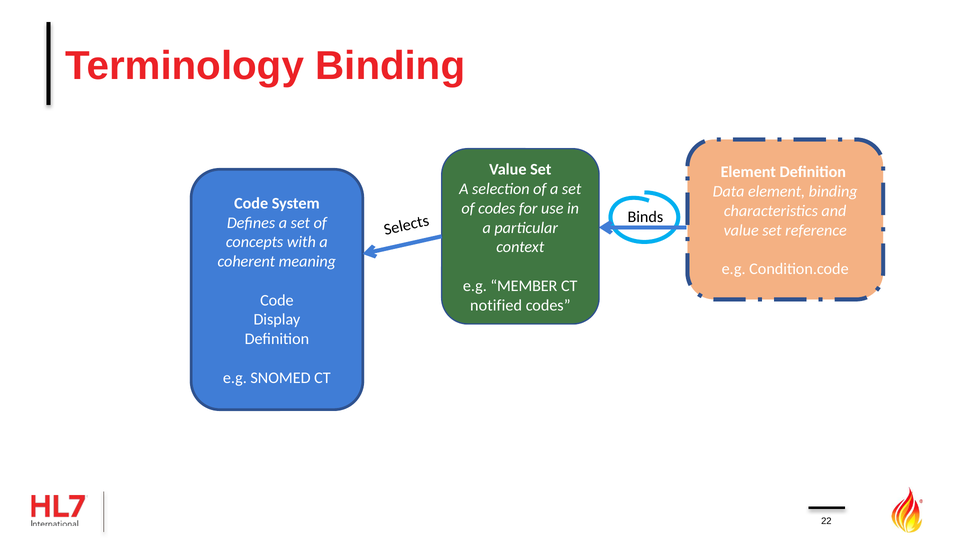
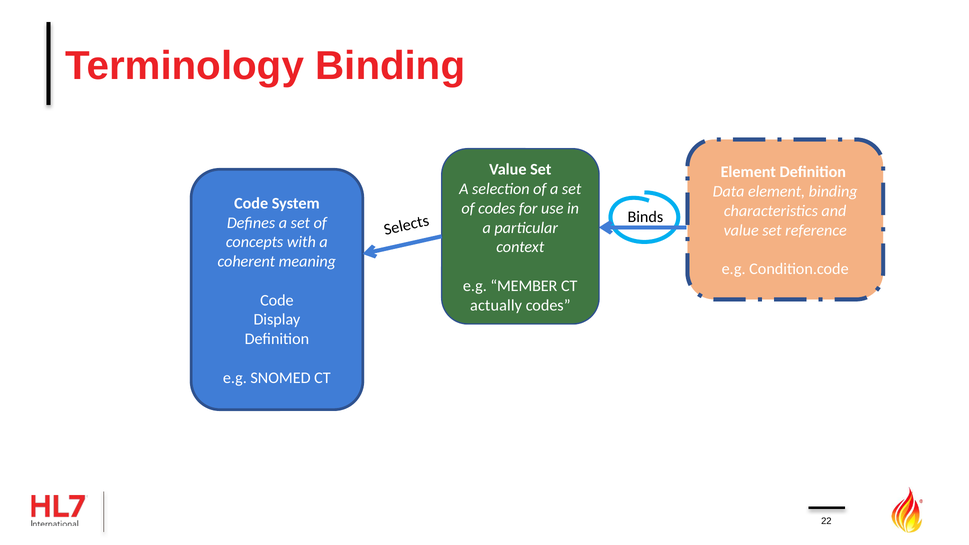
notified: notified -> actually (496, 305)
